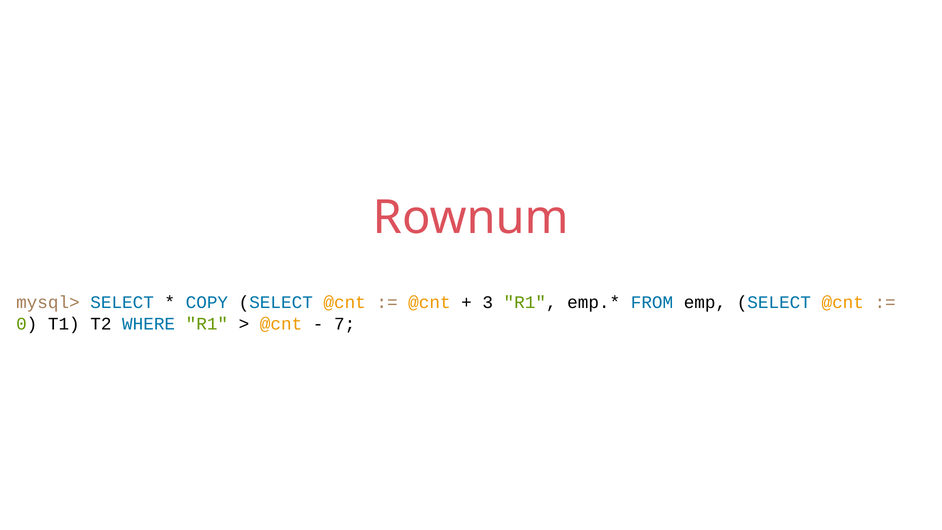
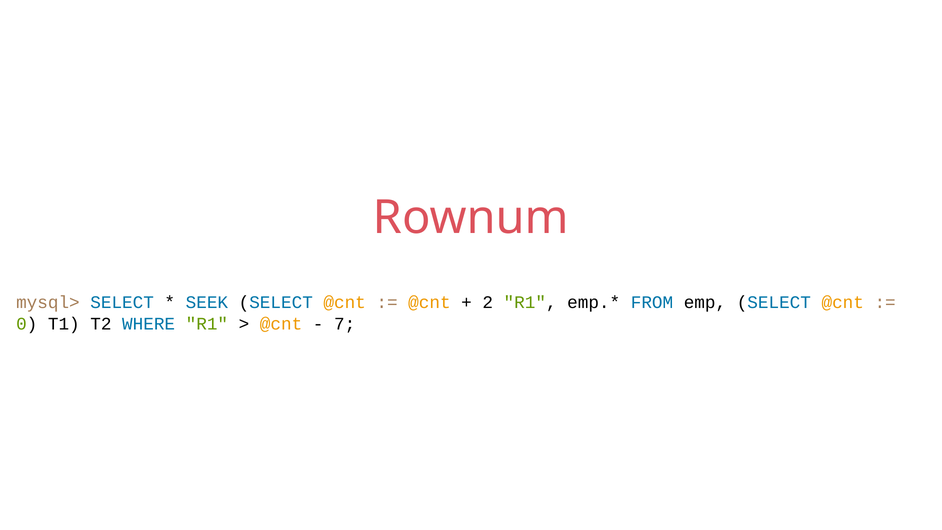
COPY: COPY -> SEEK (207, 302)
3: 3 -> 2 (488, 302)
